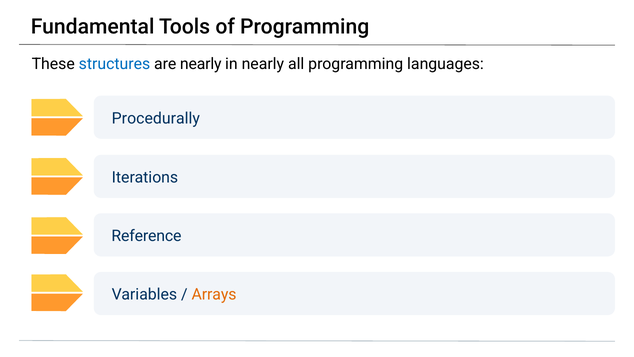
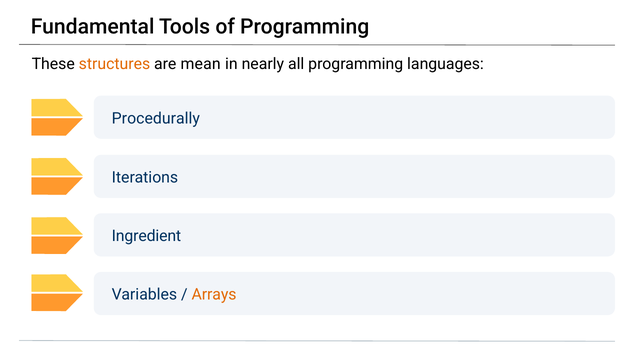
structures colour: blue -> orange (114, 64)
are nearly: nearly -> mean (201, 64)
Reference: Reference -> Ingredient (146, 236)
